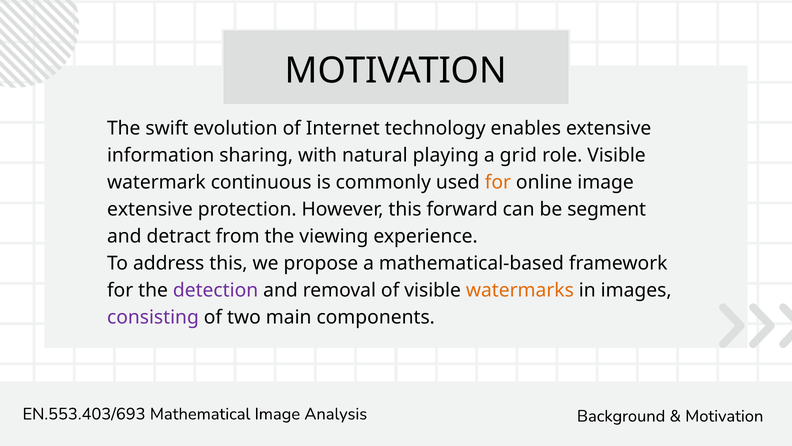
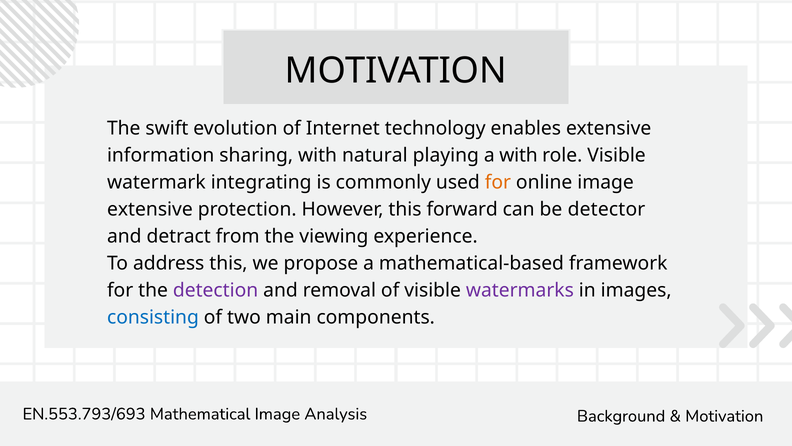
a grid: grid -> with (518, 155)
continuous: continuous -> integrating (261, 182)
segment: segment -> detector (606, 209)
watermarks colour: orange -> purple (520, 290)
consisting colour: purple -> blue (153, 317)
EN.553.403/693: EN.553.403/693 -> EN.553.793/693 (84, 414)
